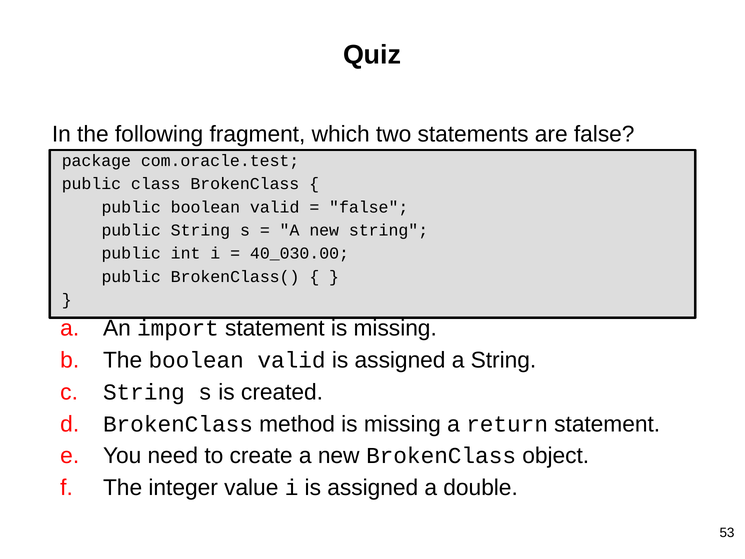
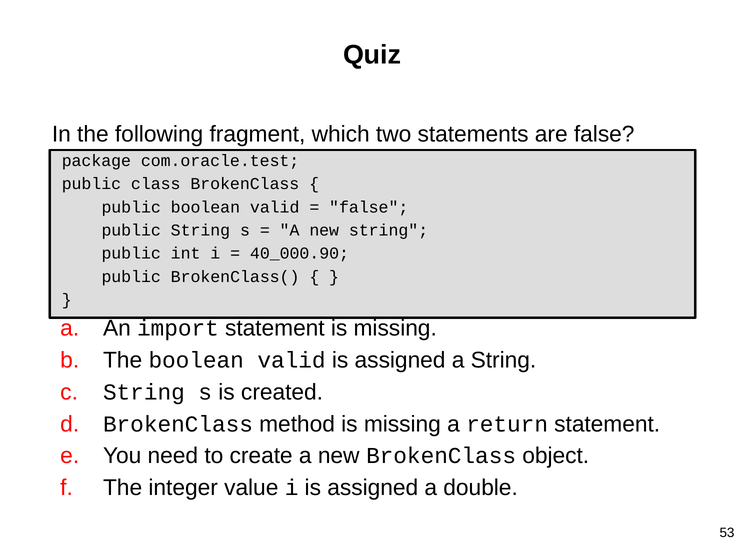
40_030.00: 40_030.00 -> 40_000.90 (299, 253)
